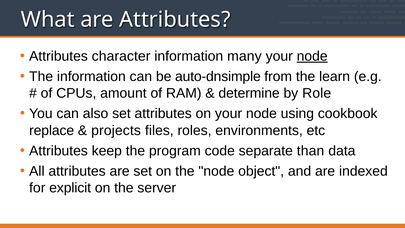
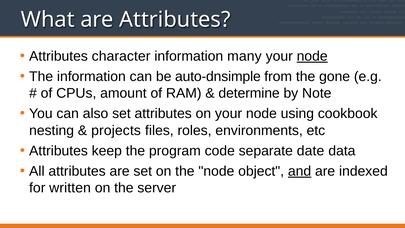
learn: learn -> gone (335, 77)
Role: Role -> Note (317, 93)
replace: replace -> nesting (52, 130)
than: than -> date (311, 151)
and underline: none -> present (300, 171)
explicit: explicit -> written (70, 188)
